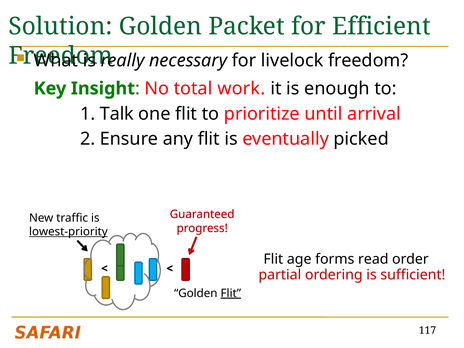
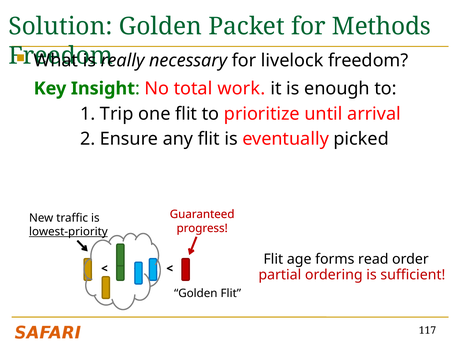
Efficient: Efficient -> Methods (382, 26)
Talk: Talk -> Trip (117, 114)
Flit underline: present -> none (231, 293)
